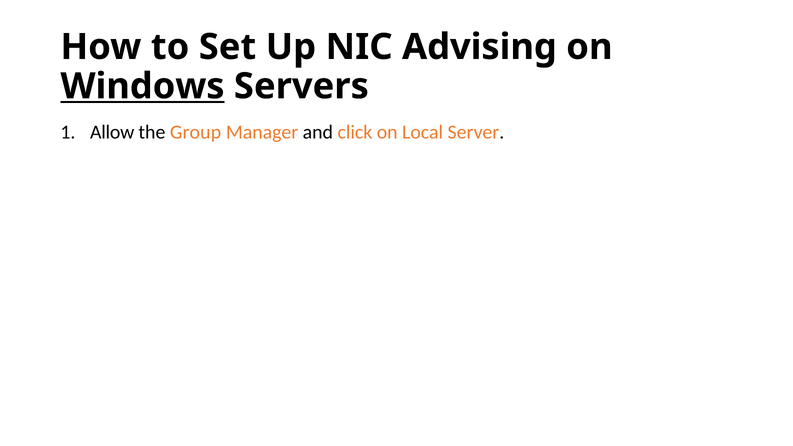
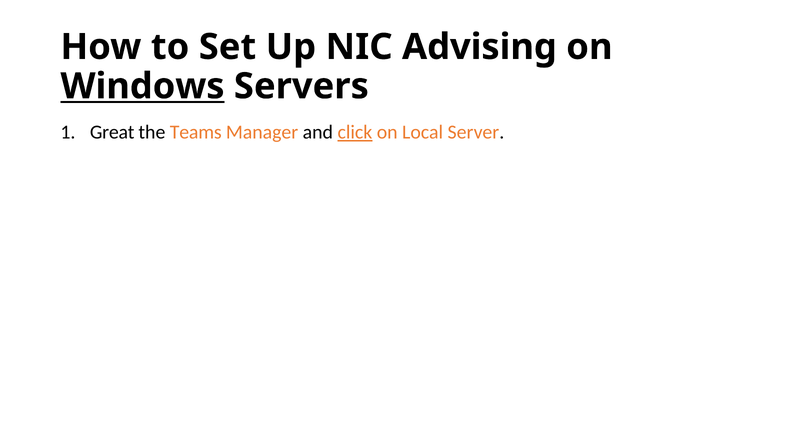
Allow: Allow -> Great (112, 132)
Group: Group -> Teams (196, 132)
click underline: none -> present (355, 132)
